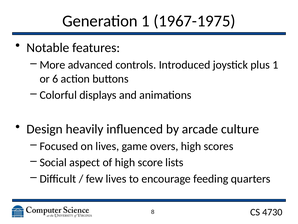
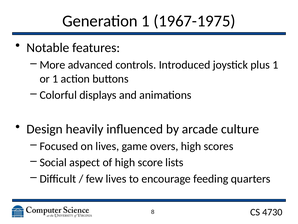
or 6: 6 -> 1 (55, 79)
